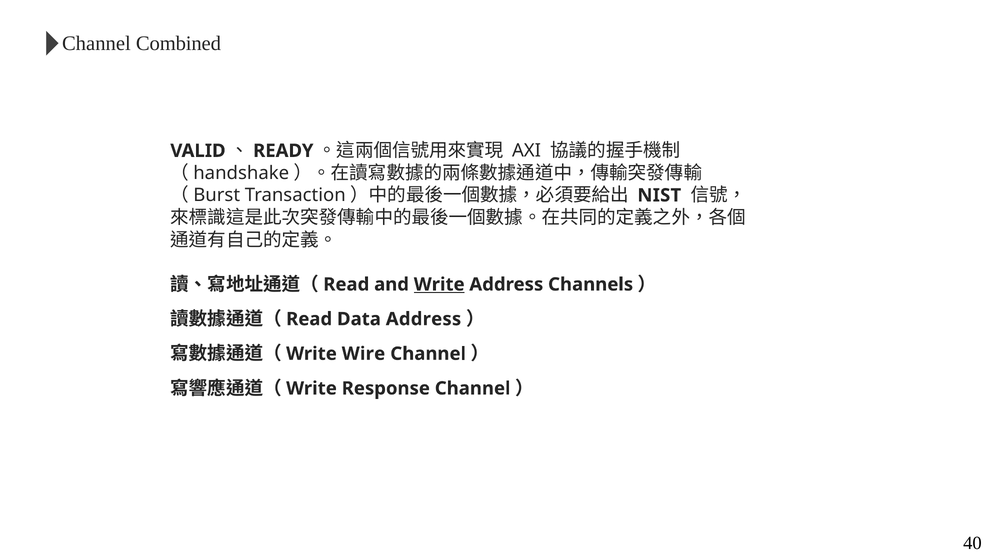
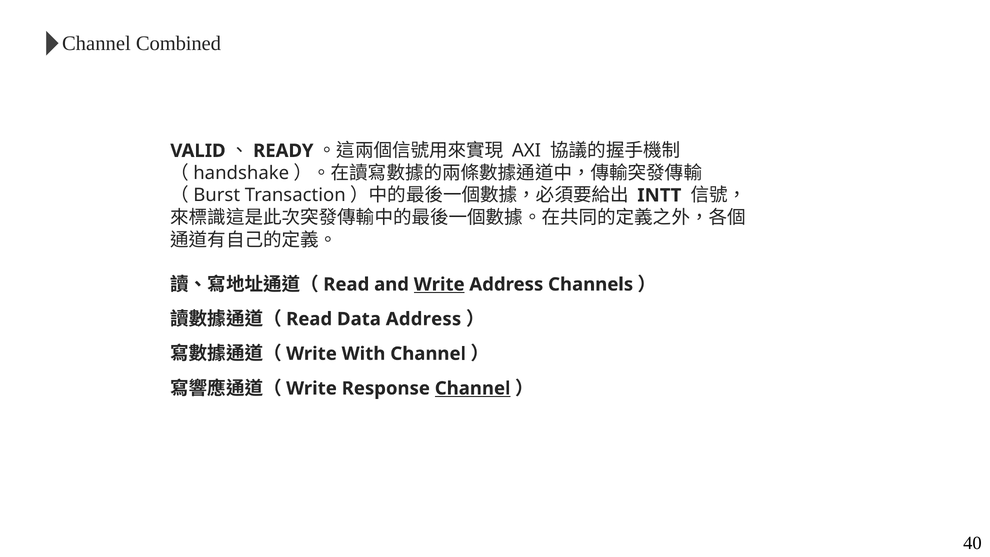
NIST: NIST -> INTT (659, 195)
Wire: Wire -> With (364, 354)
Channel underline: none -> present (473, 388)
